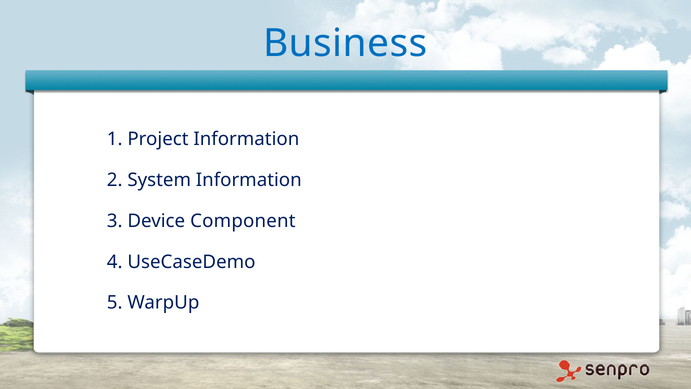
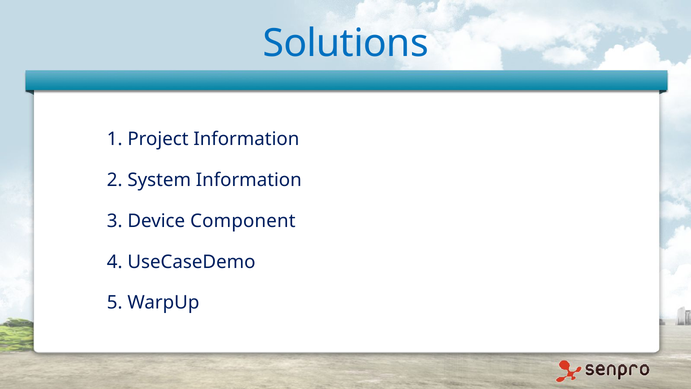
Business: Business -> Solutions (346, 43)
